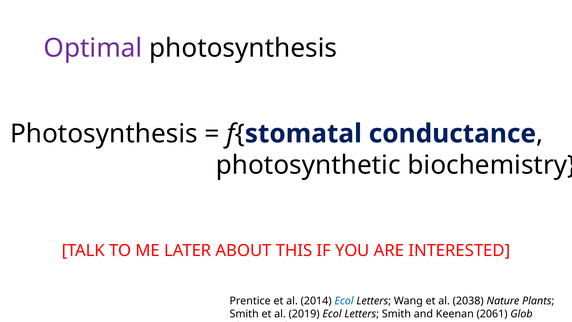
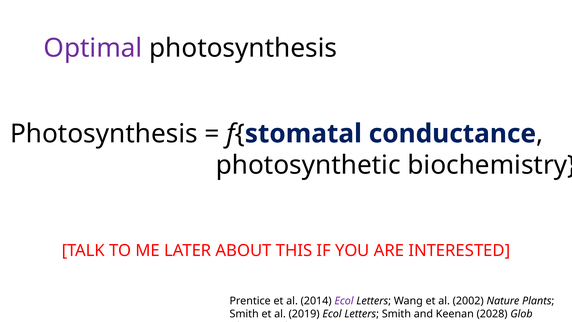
Ecol colour: blue -> purple (344, 301)
2038: 2038 -> 2002 (468, 301)
2061: 2061 -> 2028 (492, 314)
